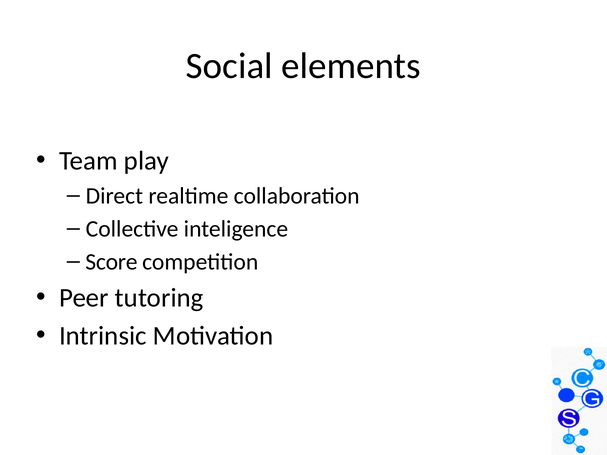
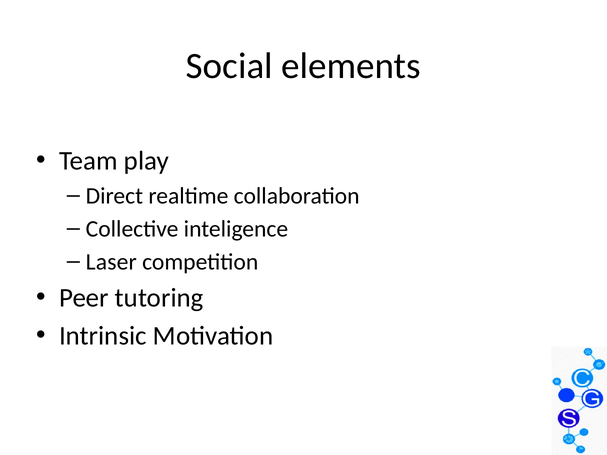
Score: Score -> Laser (111, 262)
